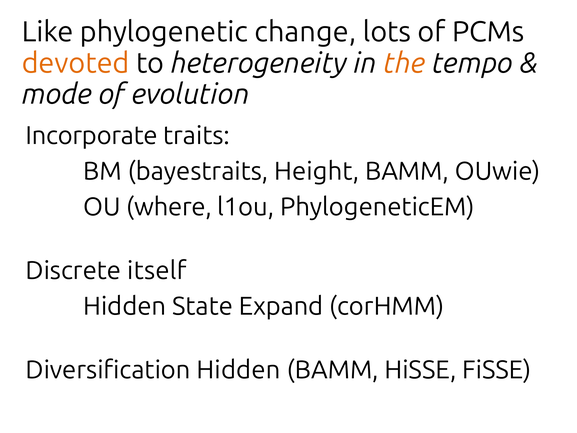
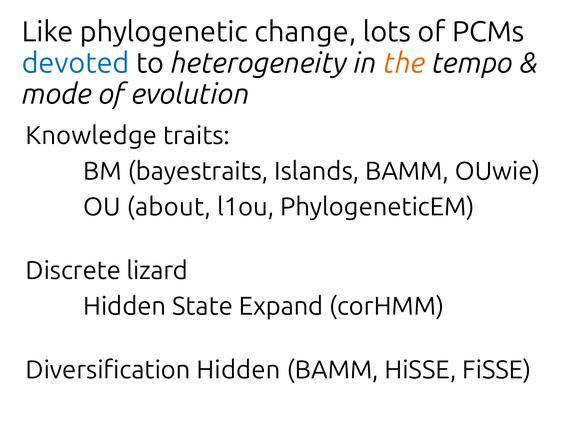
devoted colour: orange -> blue (76, 63)
Incorporate: Incorporate -> Knowledge (91, 136)
Height: Height -> Islands (317, 171)
where: where -> about (169, 207)
itself: itself -> lizard (157, 271)
